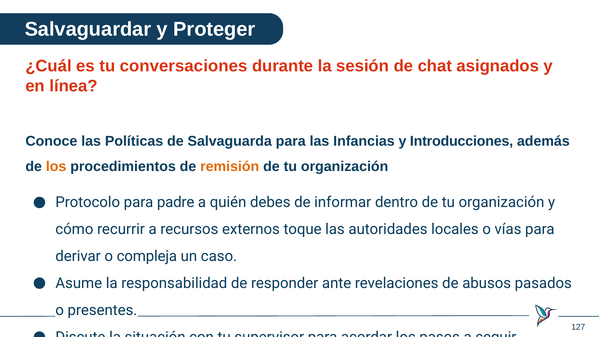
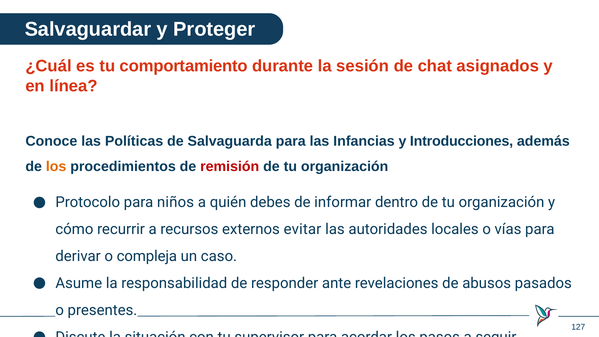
conversaciones: conversaciones -> comportamiento (184, 66)
remisión colour: orange -> red (230, 167)
padre: padre -> niños (176, 202)
toque: toque -> evitar (302, 229)
